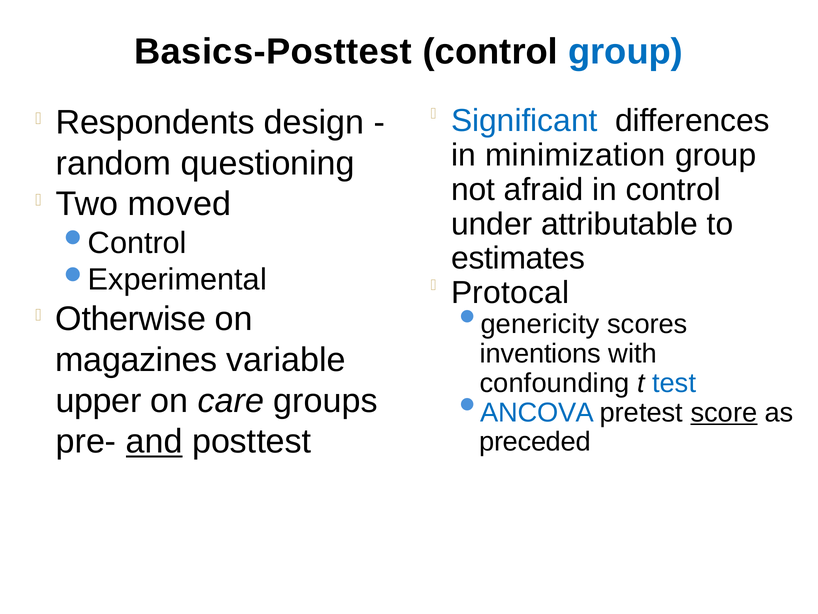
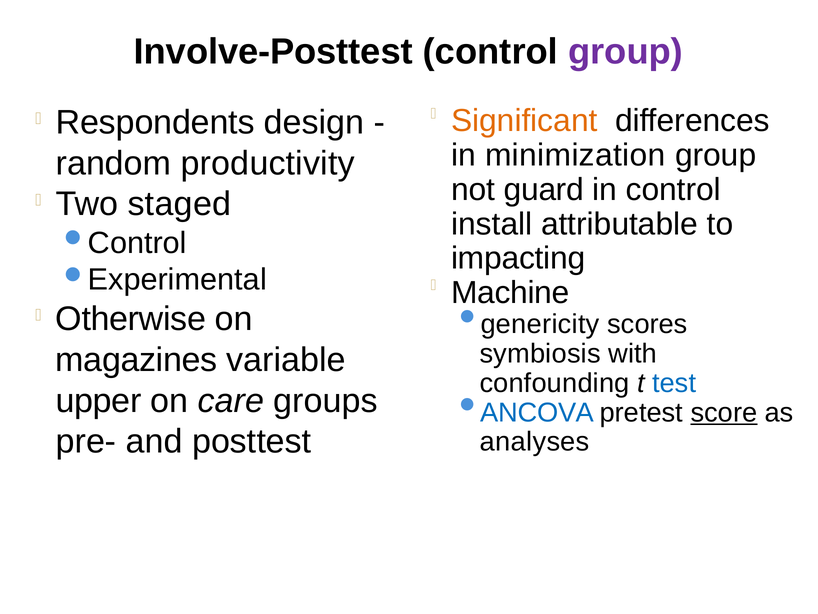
Basics-Posttest: Basics-Posttest -> Involve-Posttest (273, 52)
group colour: blue -> purple (626, 52)
Significant colour: blue -> orange (524, 121)
questioning: questioning -> productivity (268, 163)
afraid: afraid -> guard (544, 189)
moved: moved -> staged (179, 204)
under: under -> install (492, 224)
estimates: estimates -> impacting (518, 258)
Protocal: Protocal -> Machine (510, 293)
inventions: inventions -> symbiosis (540, 353)
and underline: present -> none (154, 441)
preceded: preceded -> analyses (535, 442)
